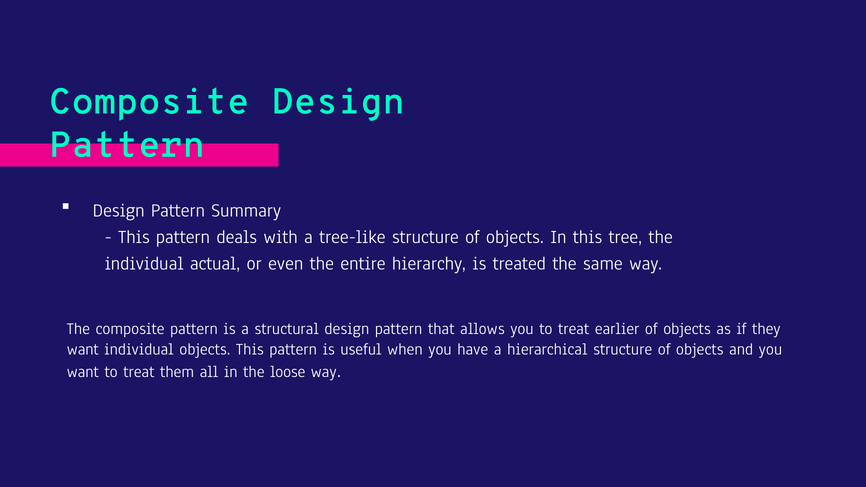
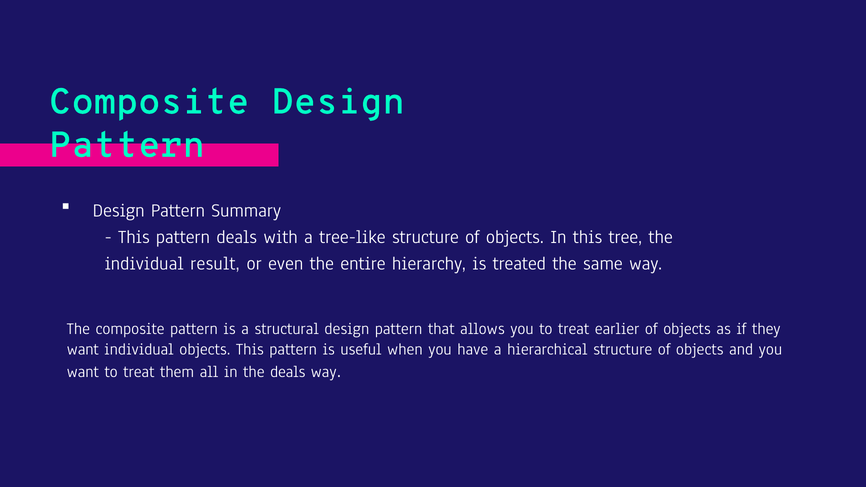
actual: actual -> result (215, 263)
the loose: loose -> deals (288, 372)
